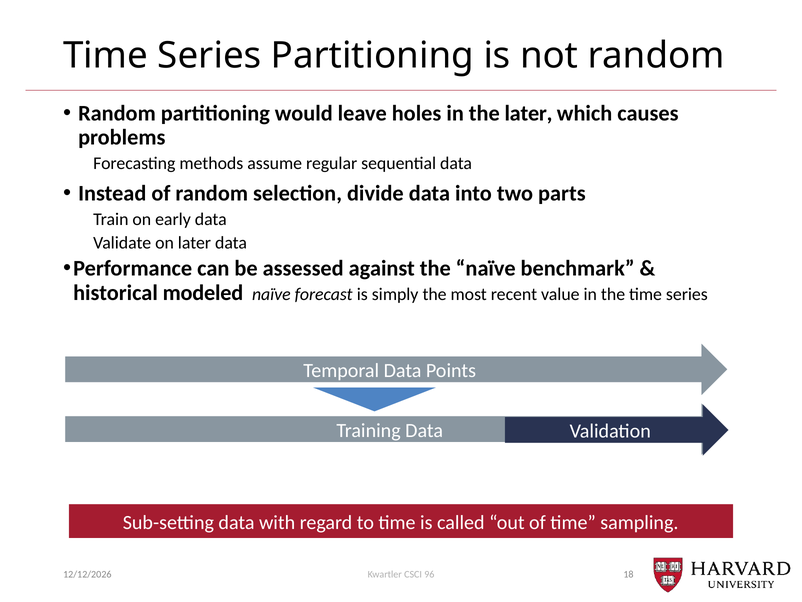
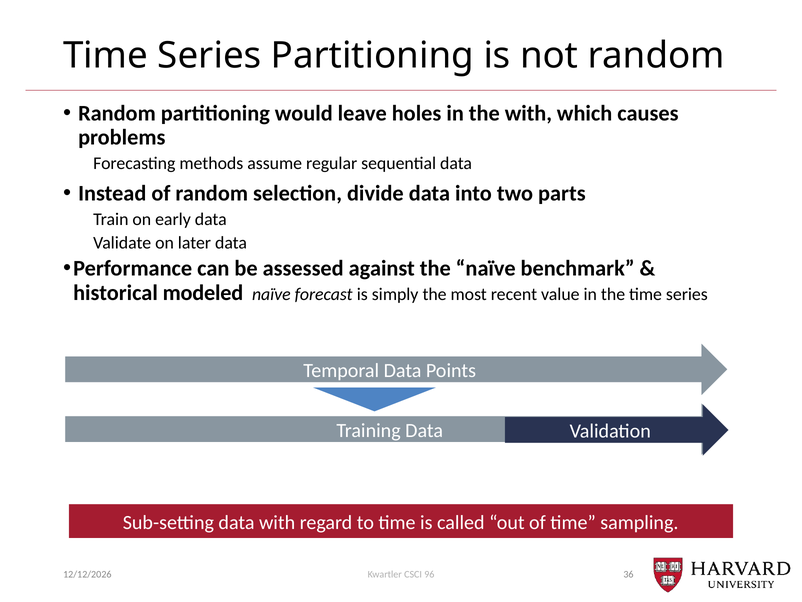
the later: later -> with (528, 113)
18: 18 -> 36 (628, 574)
